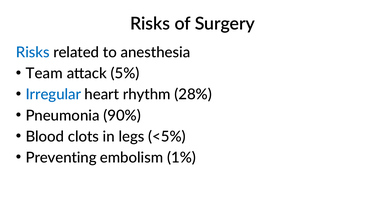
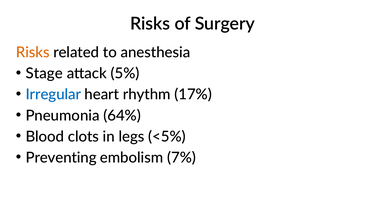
Risks colour: blue -> orange (33, 53)
Team: Team -> Stage (44, 74)
28%: 28% -> 17% (193, 95)
90%: 90% -> 64% (122, 116)
1%: 1% -> 7% (181, 158)
